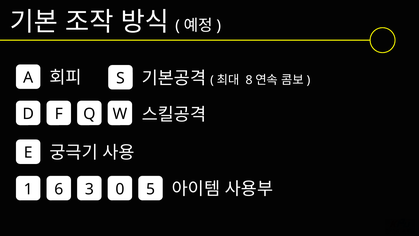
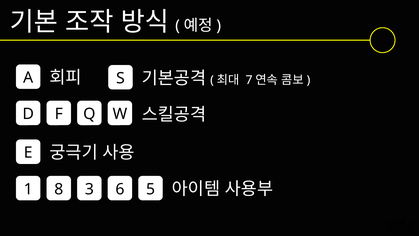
8: 8 -> 7 (249, 80)
6: 6 -> 8 (59, 189)
0: 0 -> 6 (120, 189)
